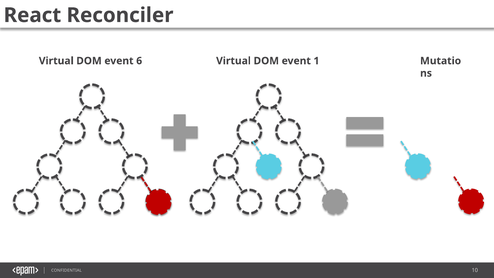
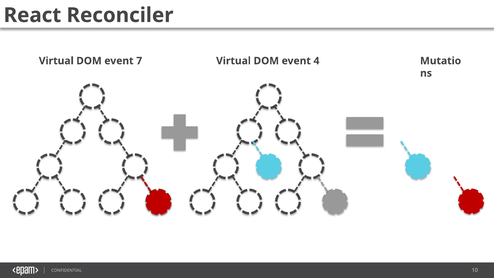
6: 6 -> 7 (139, 61)
1: 1 -> 4 (316, 61)
